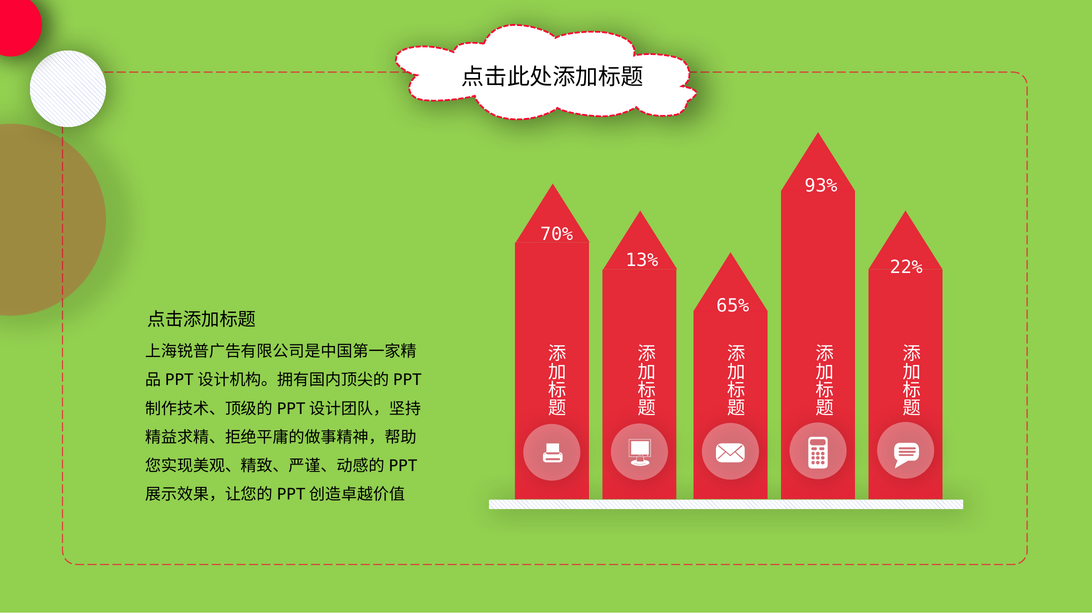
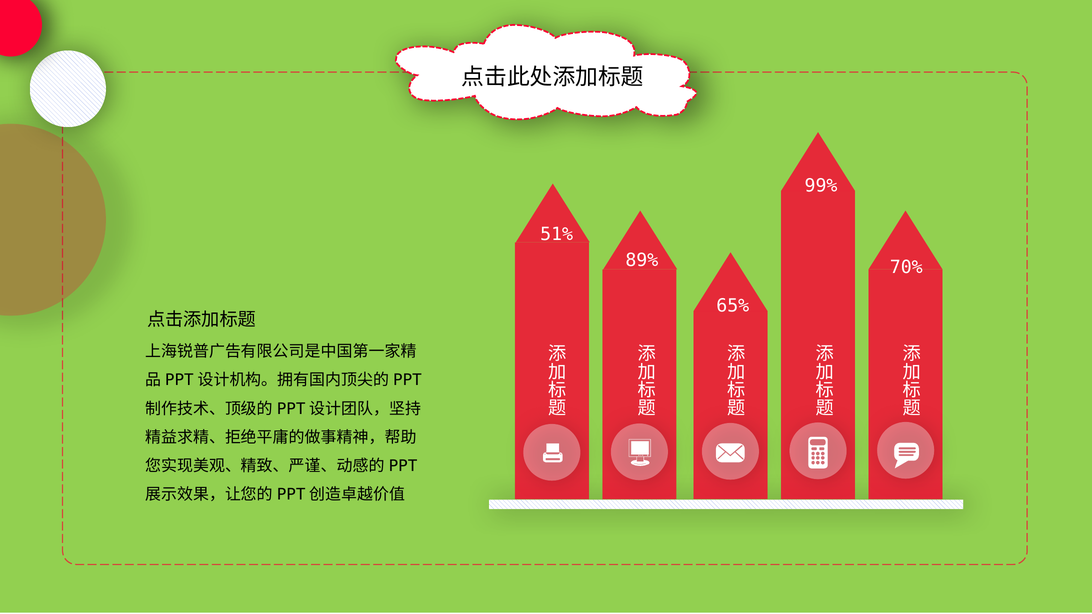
93%: 93% -> 99% (821, 186)
70%: 70% -> 51% (557, 234)
13%: 13% -> 89% (642, 260)
22%: 22% -> 70% (906, 268)
